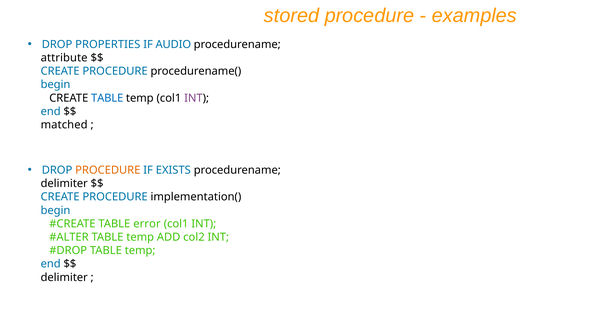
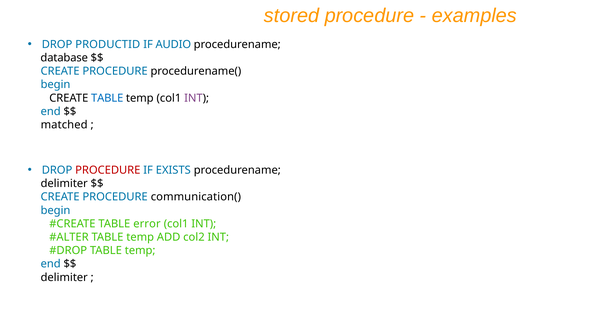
PROPERTIES: PROPERTIES -> PRODUCTID (108, 44)
attribute: attribute -> database (64, 58)
PROCEDURE colour: orange -> red (108, 170)
implementation(: implementation( -> communication( (196, 197)
